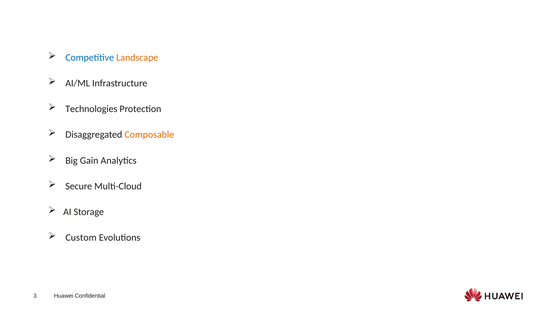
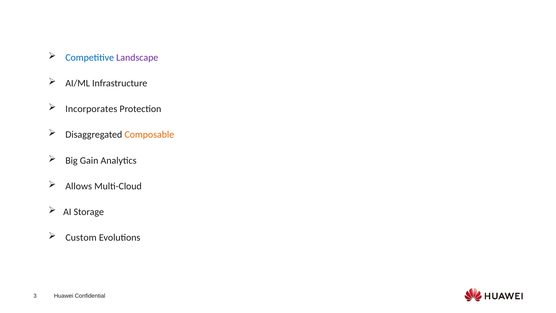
Landscape colour: orange -> purple (137, 57)
Technologies: Technologies -> Incorporates (91, 109)
Secure: Secure -> Allows (79, 186)
